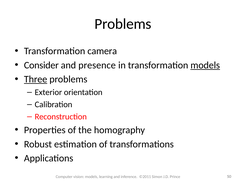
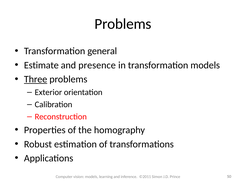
camera: camera -> general (102, 51)
Consider: Consider -> Estimate (41, 65)
models underline: present -> none (205, 65)
